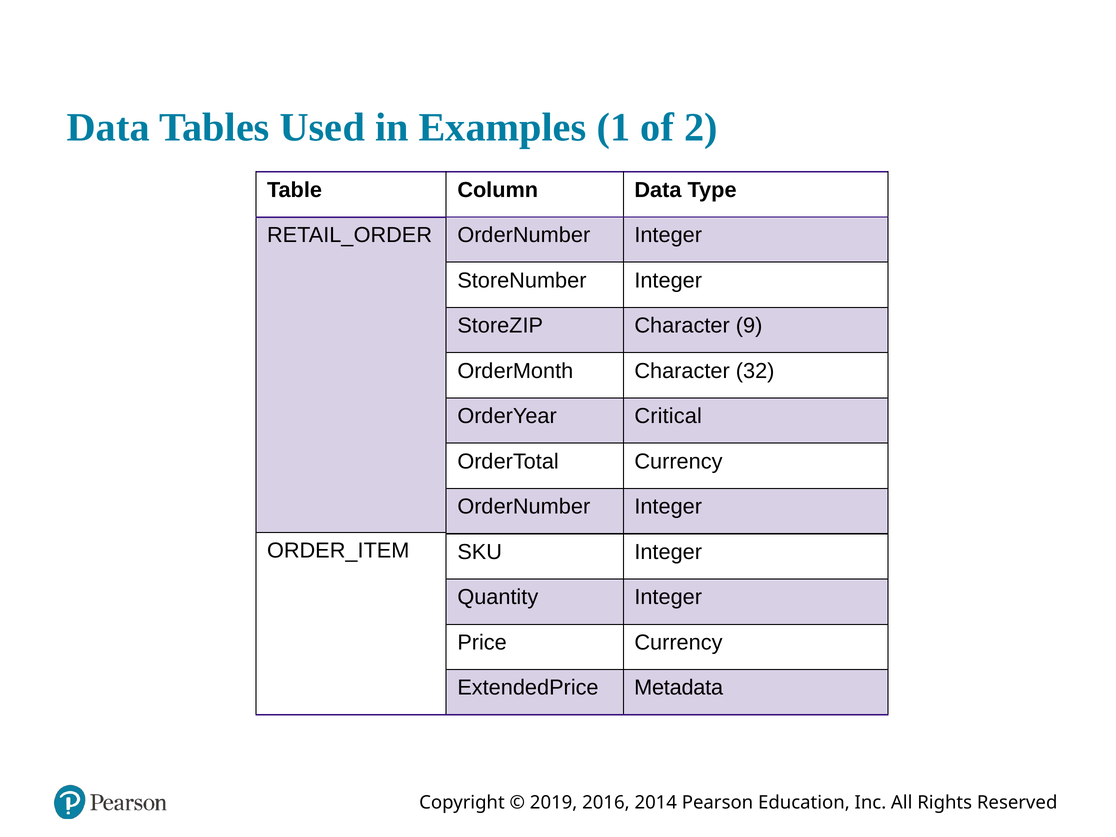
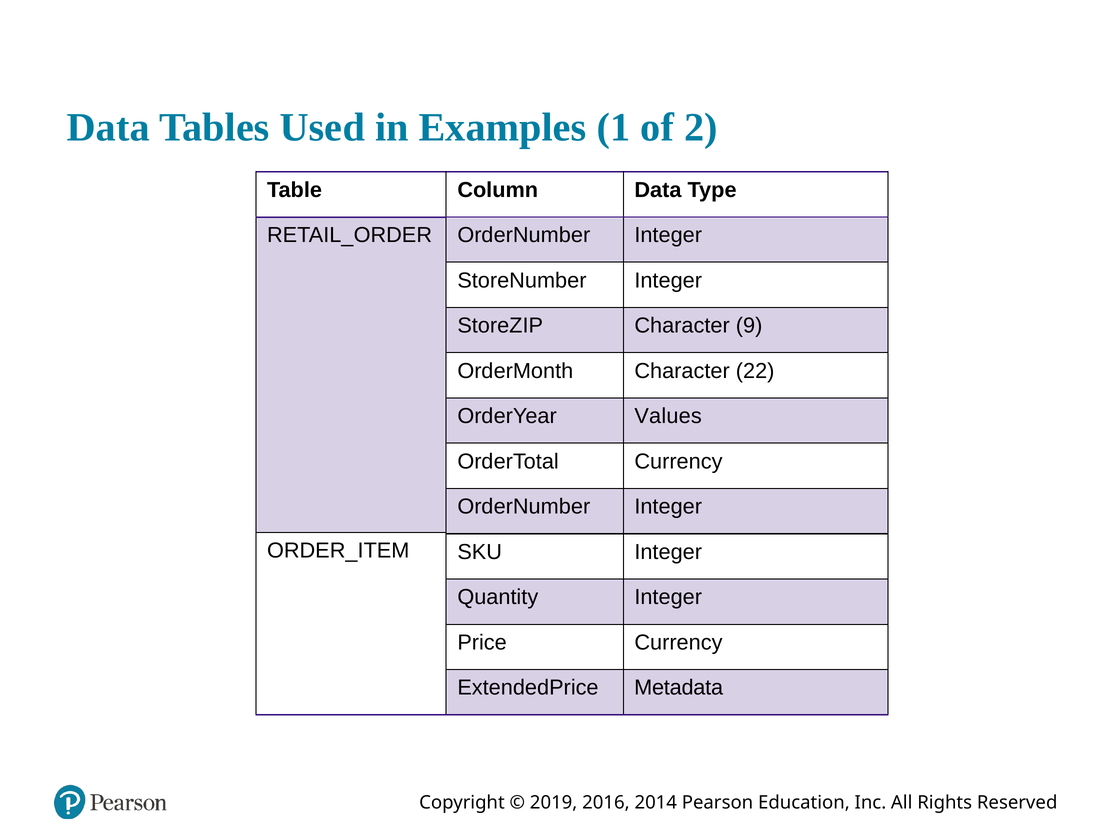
32: 32 -> 22 (755, 371)
Critical: Critical -> Values (668, 416)
